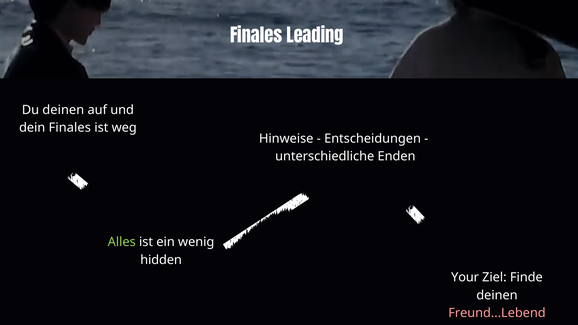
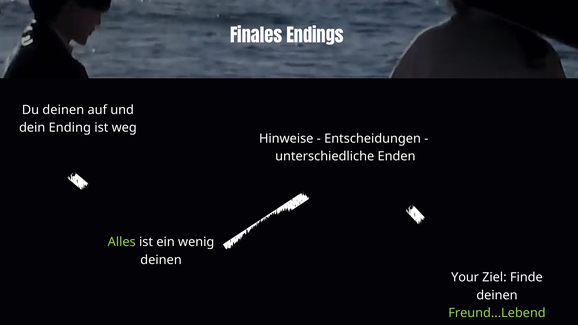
Leading: Leading -> Endings (315, 37)
dein Finales: Finales -> Ending (70, 128)
hidden: hidden -> deinen (161, 260)
Freund...Lebend colour: pink -> light green (497, 313)
